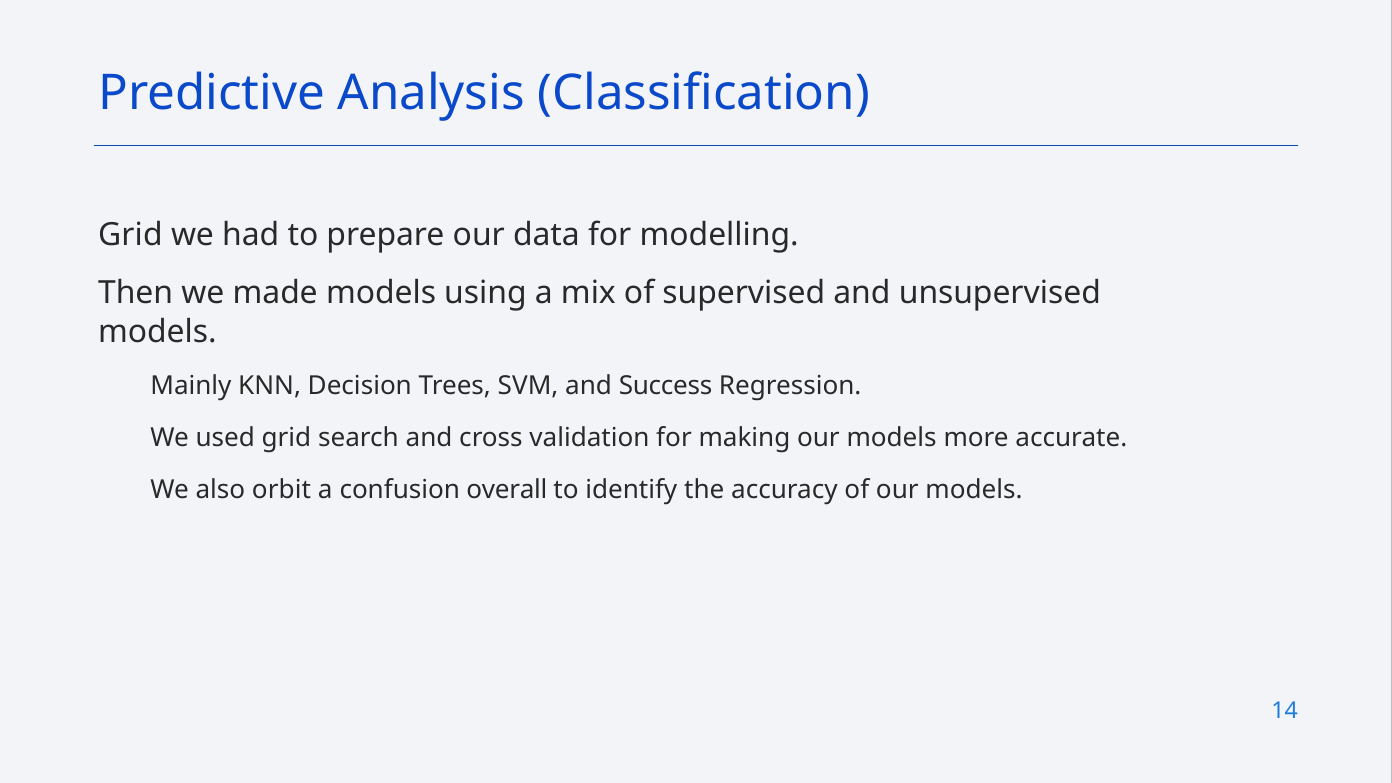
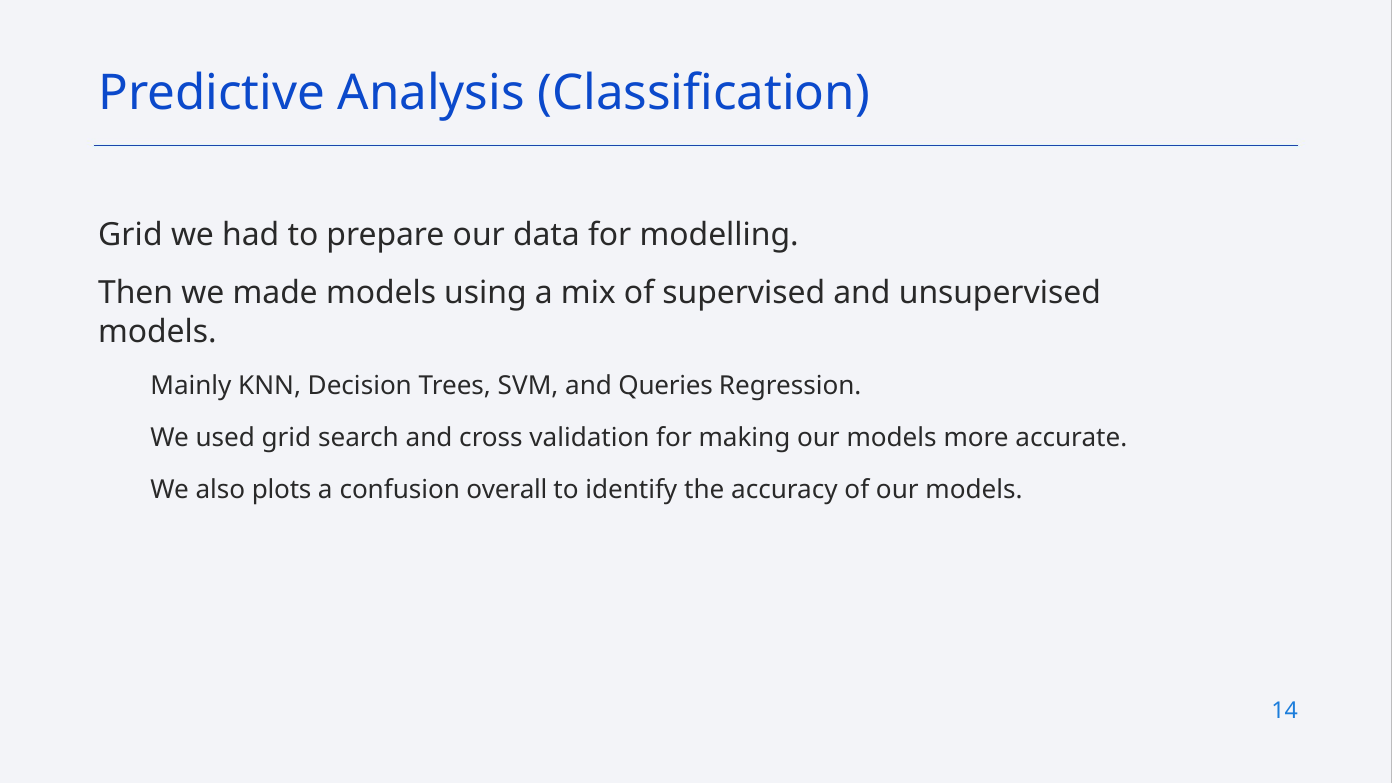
Success: Success -> Queries (666, 386)
orbit: orbit -> plots (282, 490)
